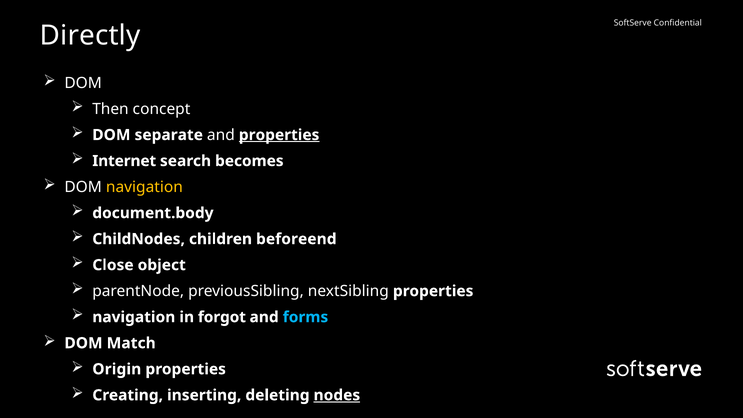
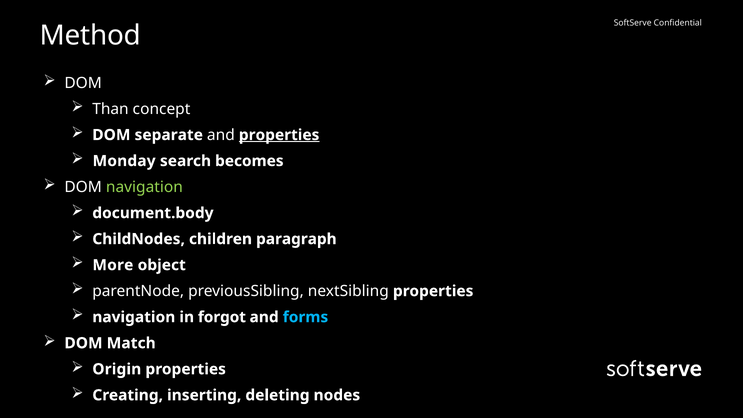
Directly: Directly -> Method (90, 35)
Then: Then -> Than (110, 109)
Internet: Internet -> Monday (124, 161)
navigation colour: yellow -> light green (144, 187)
beforeend: beforeend -> paragraph (296, 239)
Close: Close -> More (113, 265)
nodes underline: present -> none (337, 395)
